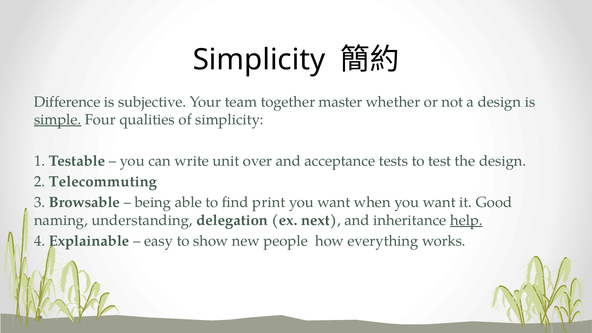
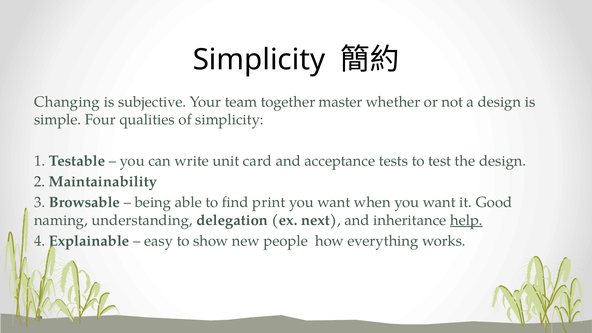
Difference: Difference -> Changing (67, 102)
simple underline: present -> none (58, 120)
over: over -> card (258, 161)
Telecommuting: Telecommuting -> Maintainability (103, 182)
